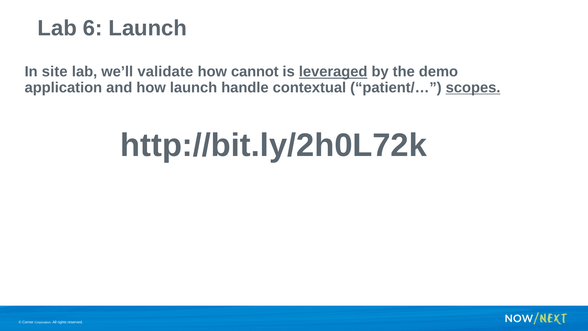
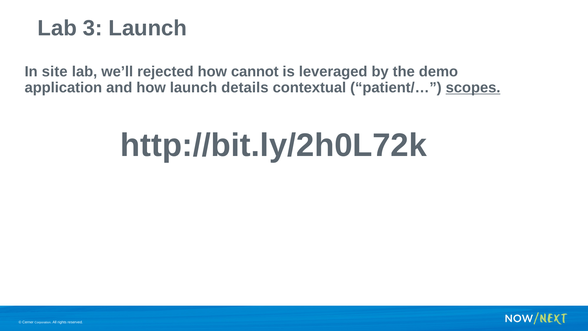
6: 6 -> 3 (93, 28)
validate: validate -> rejected (165, 72)
leveraged underline: present -> none (333, 72)
handle: handle -> details (245, 88)
